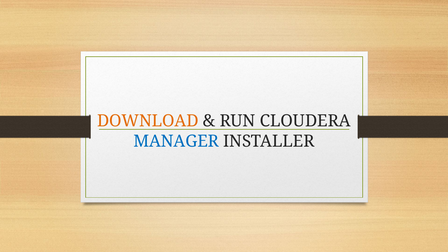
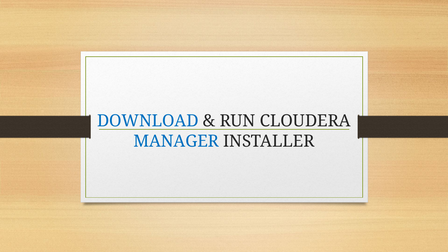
DOWNLOAD colour: orange -> blue (148, 121)
